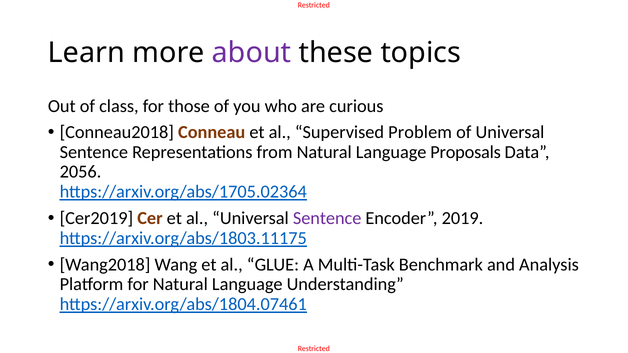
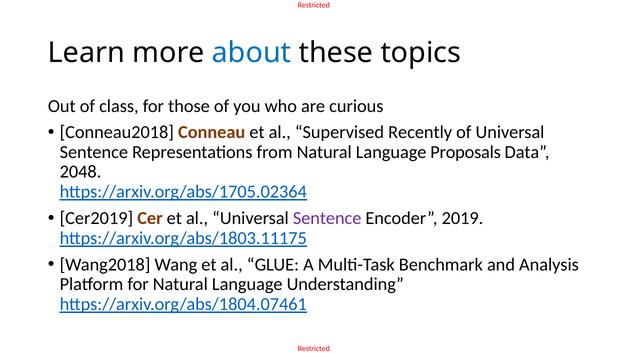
about colour: purple -> blue (252, 53)
Problem: Problem -> Recently (420, 132)
2056: 2056 -> 2048 (80, 172)
